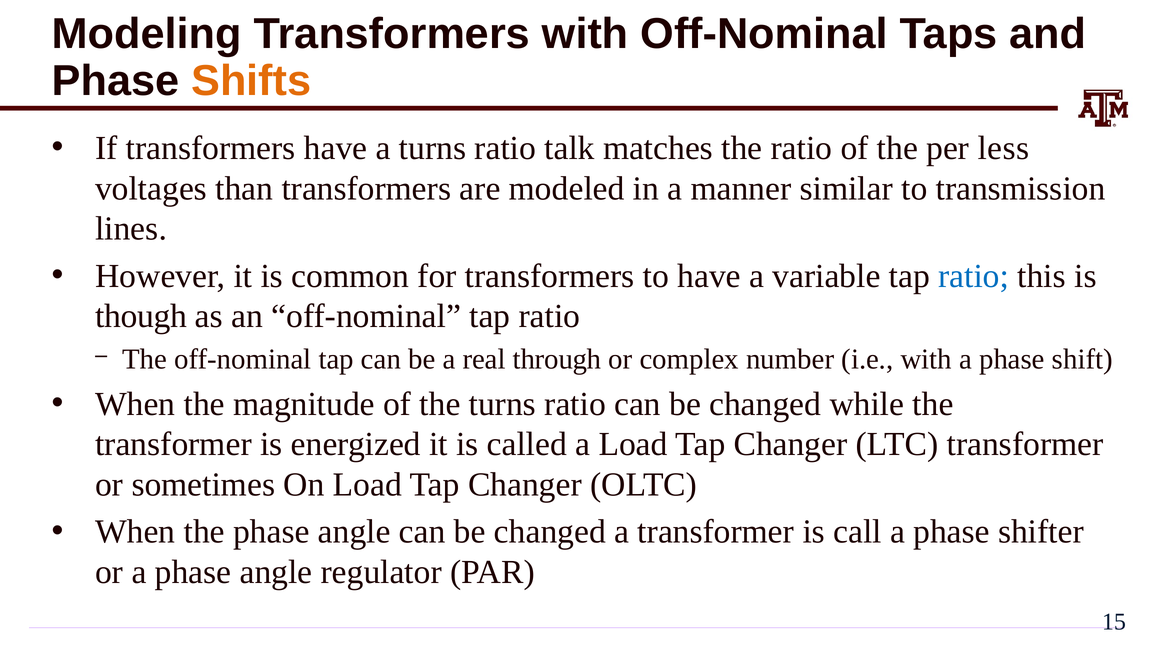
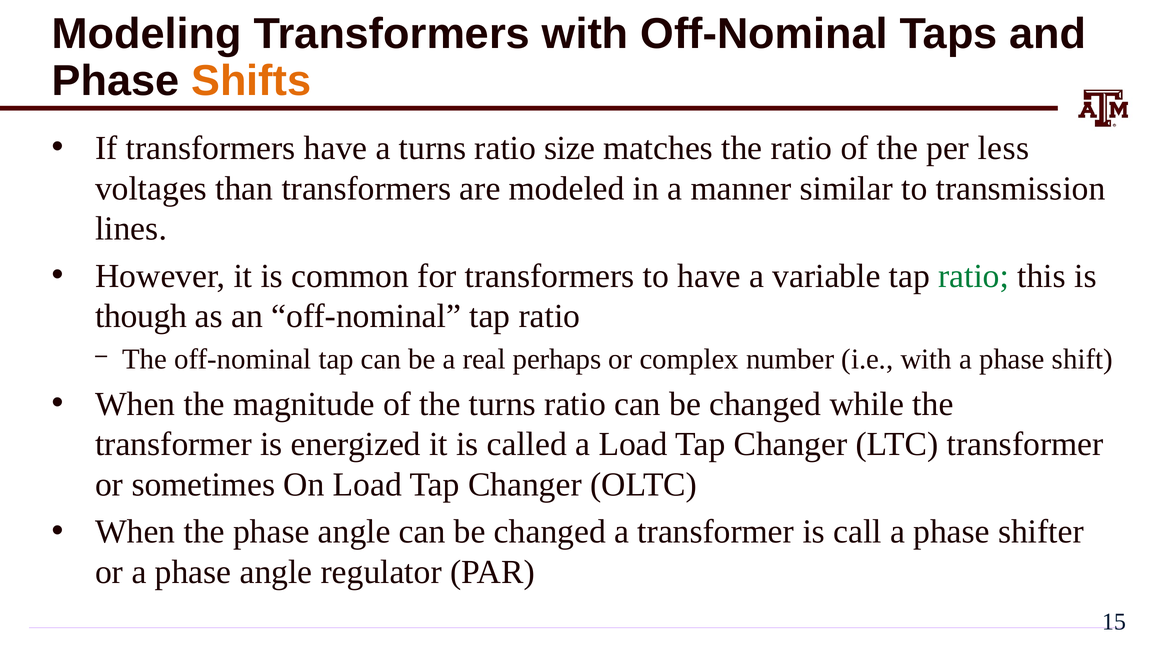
talk: talk -> size (570, 148)
ratio colour: blue -> green (974, 276)
through: through -> perhaps (557, 359)
